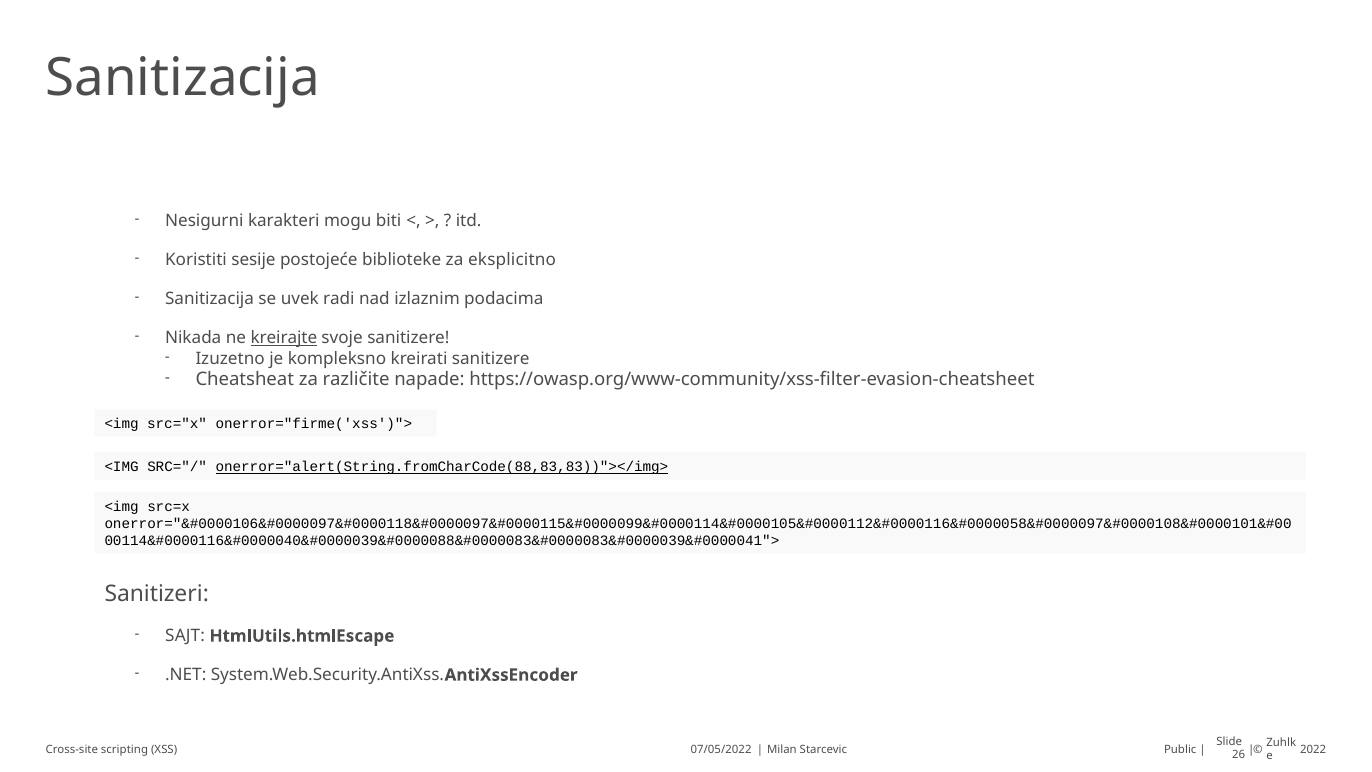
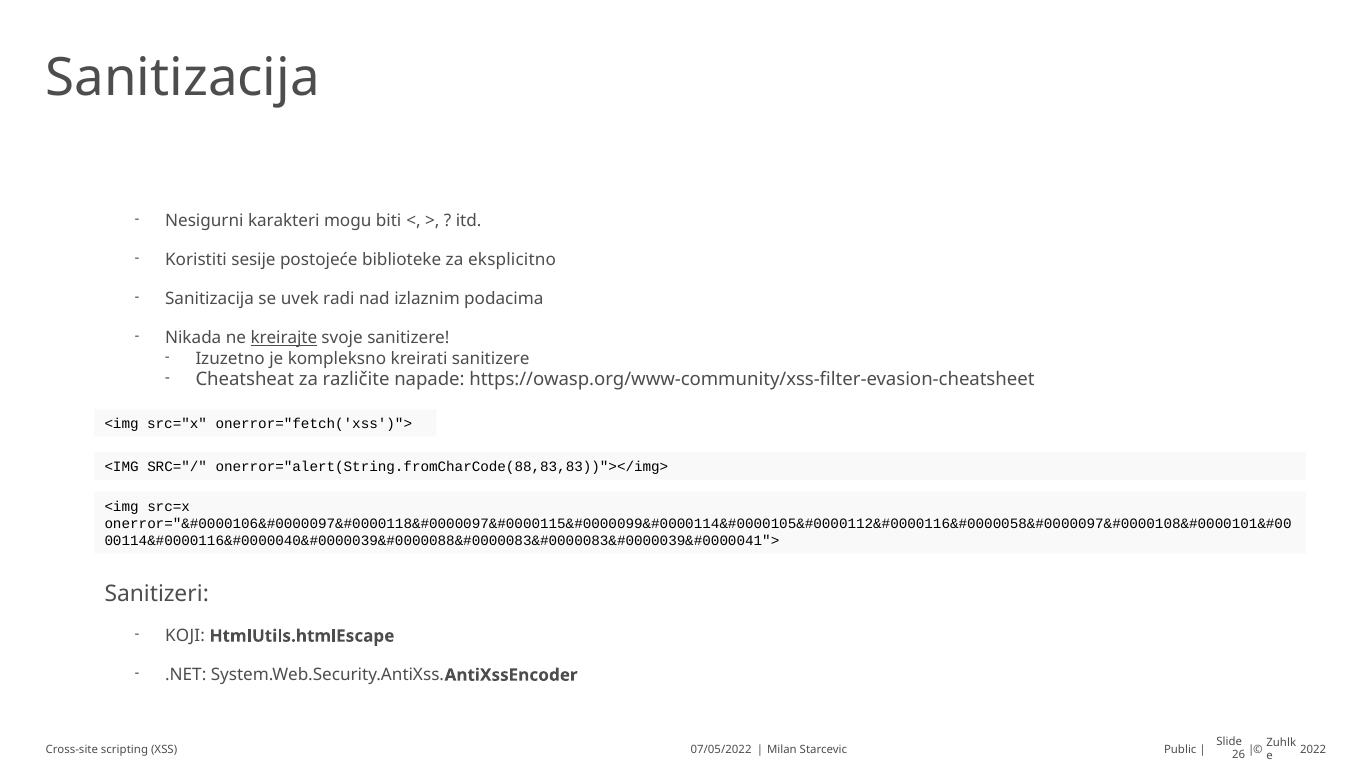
onerror="firme('xss')">: onerror="firme('xss')"> -> onerror="fetch('xss')"> (314, 424)
onerror="alert(String.fromCharCode(88,83,83))"></img> underline: present -> none (442, 467)
SAJT: SAJT -> KOJI (185, 636)
